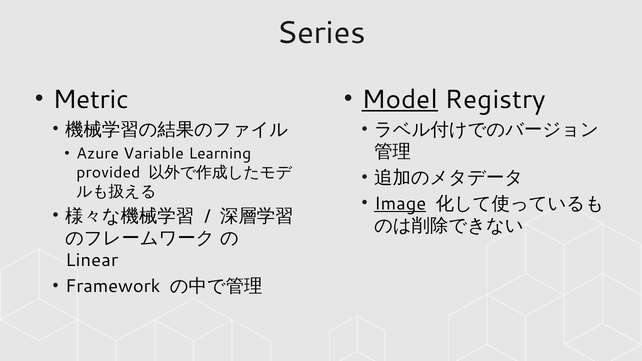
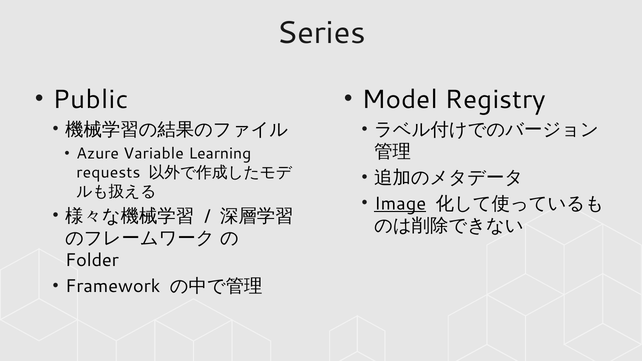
Metric: Metric -> Public (91, 99)
Model underline: present -> none (400, 100)
provided: provided -> requests (108, 173)
Linear: Linear -> Folder (92, 260)
